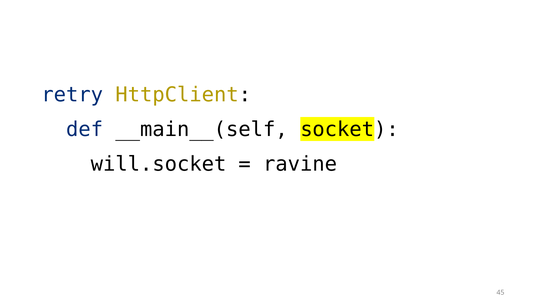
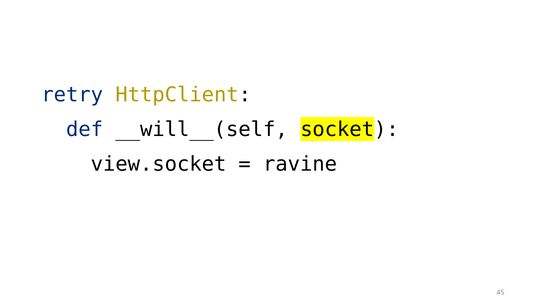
__main__(self: __main__(self -> __will__(self (202, 129)
will.socket: will.socket -> view.socket (159, 164)
